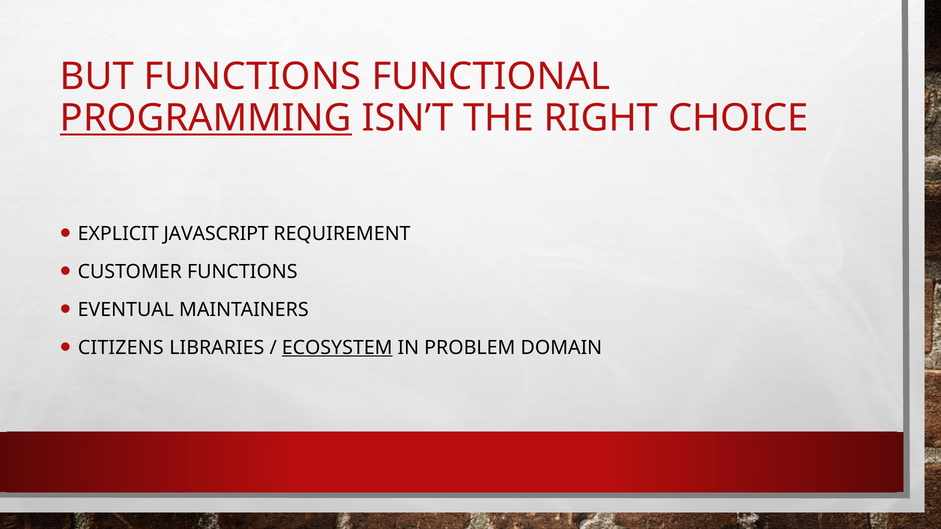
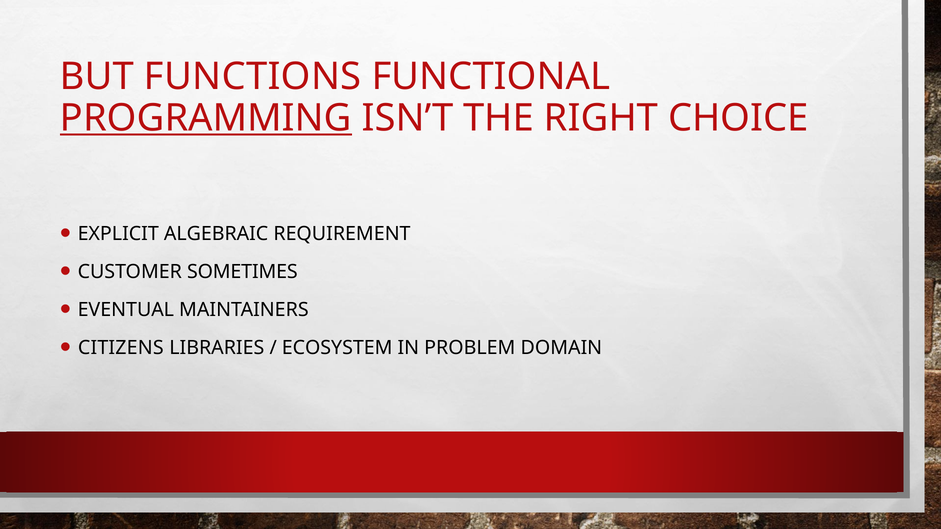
JAVASCRIPT: JAVASCRIPT -> ALGEBRAIC (216, 234)
CUSTOMER FUNCTIONS: FUNCTIONS -> SOMETIMES (242, 272)
ECOSYSTEM underline: present -> none (337, 348)
